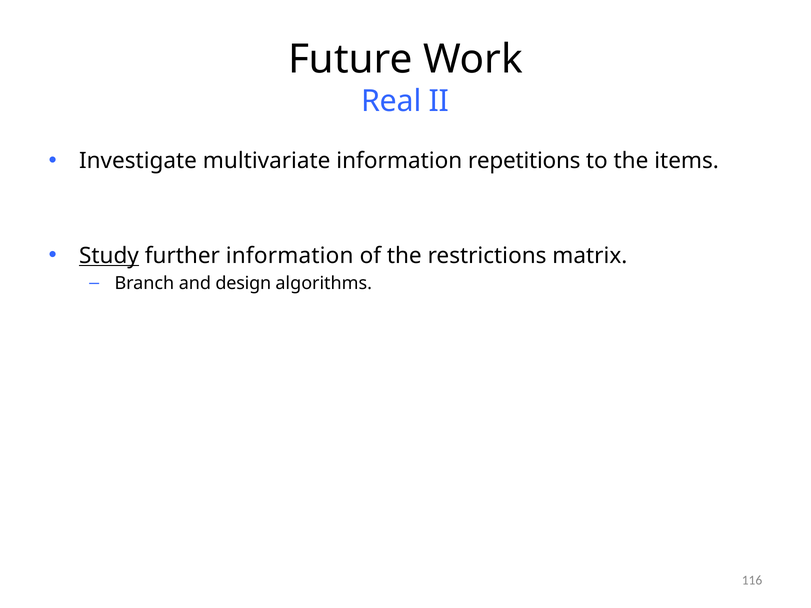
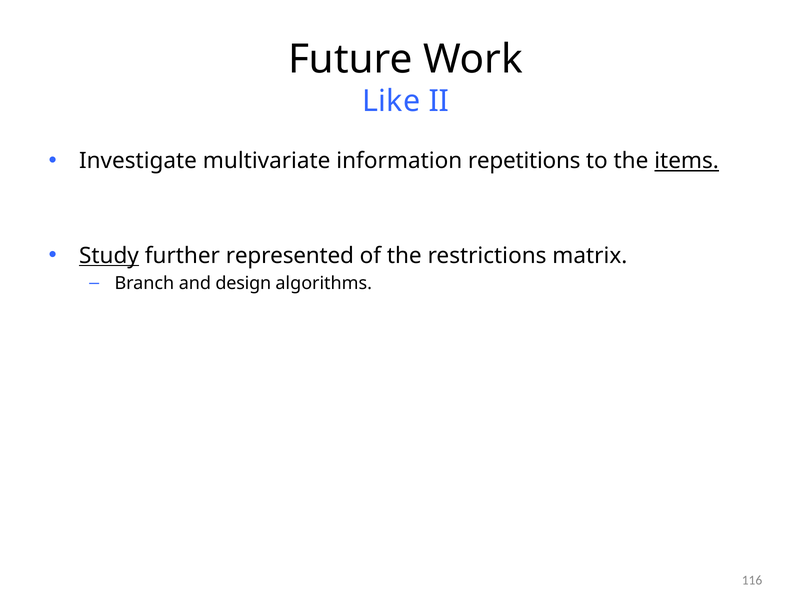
Real: Real -> Like (391, 101)
items underline: none -> present (687, 161)
further information: information -> represented (290, 256)
